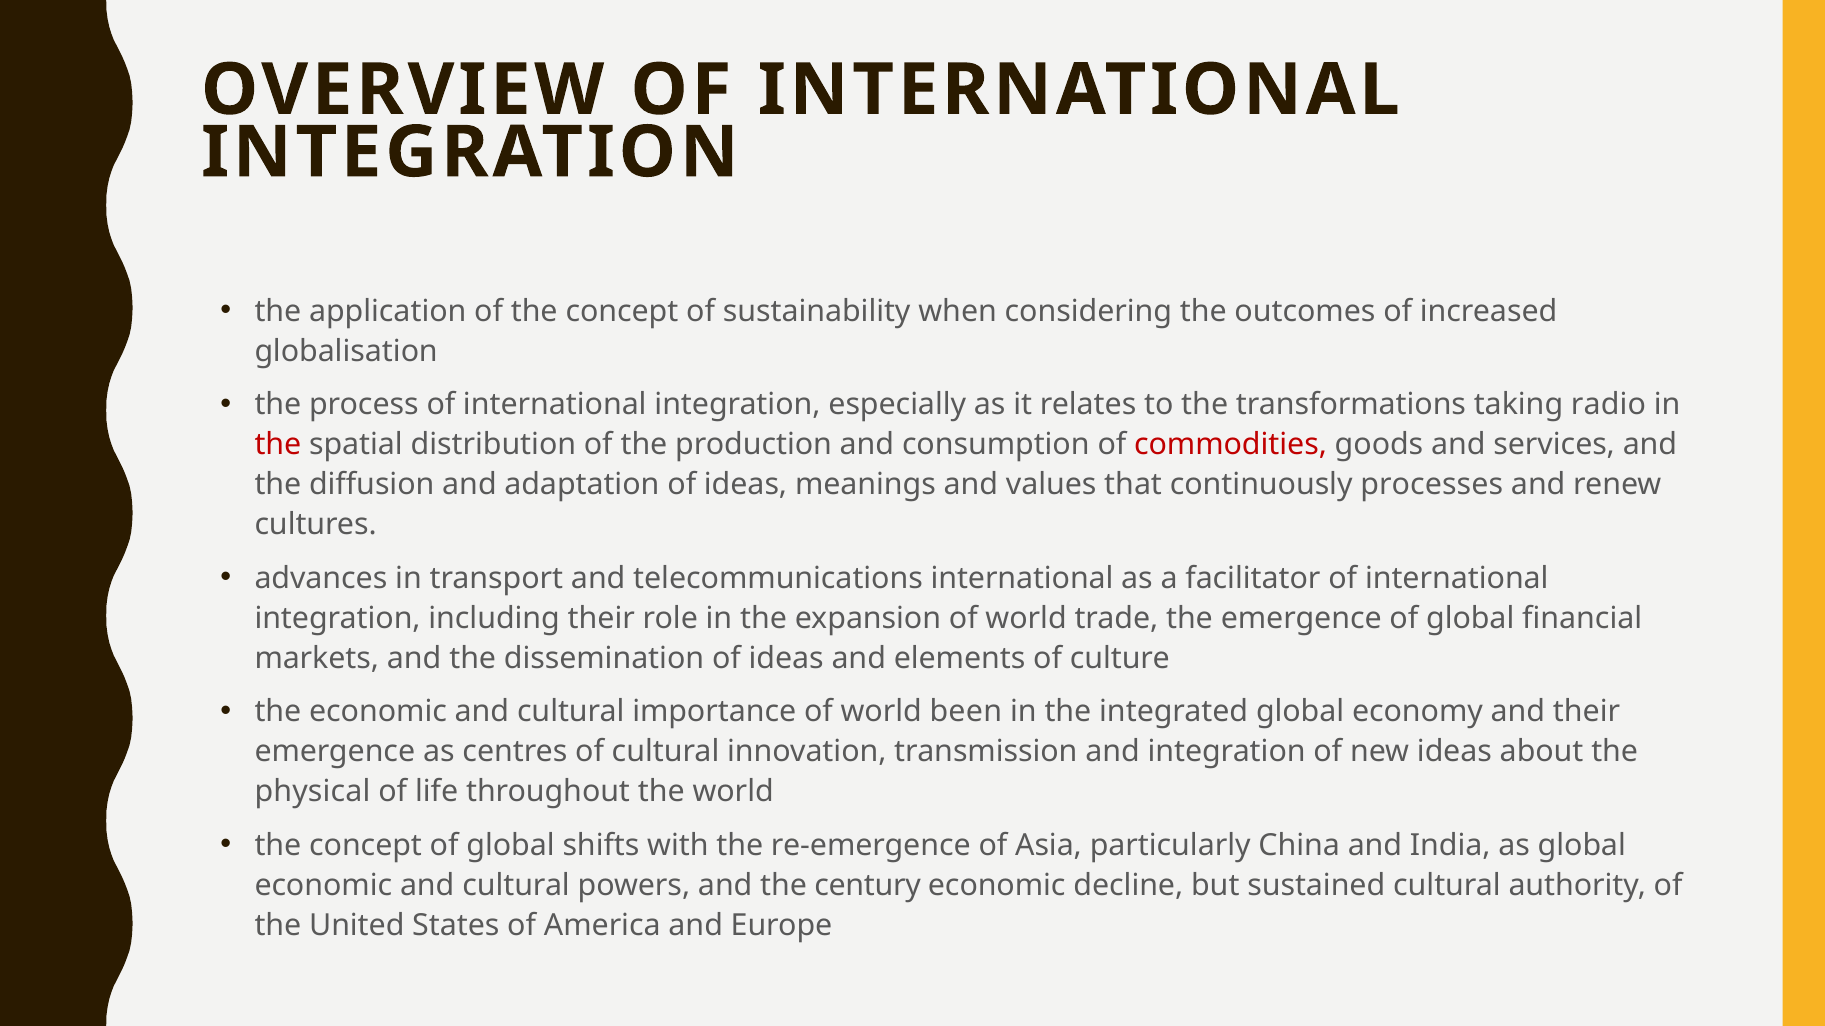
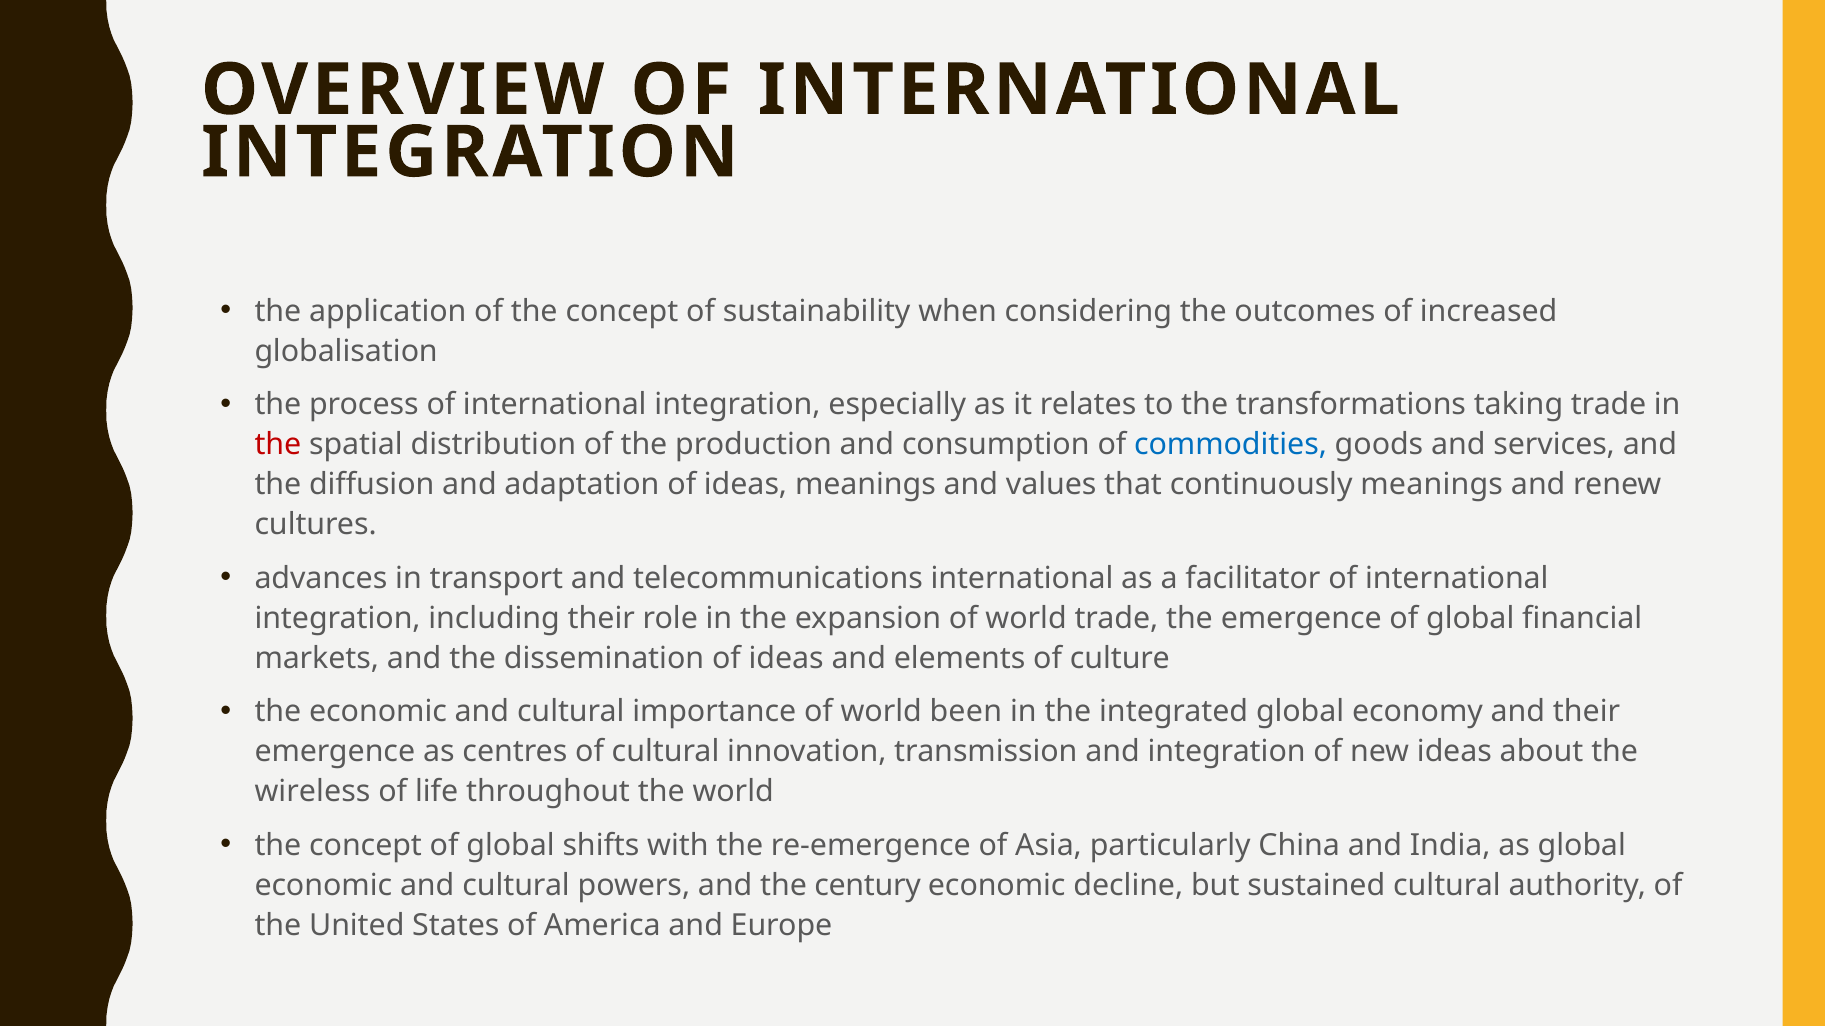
taking radio: radio -> trade (1609, 405)
commodities colour: red -> blue (1230, 445)
continuously processes: processes -> meanings (1432, 485)
physical: physical -> wireless (312, 792)
